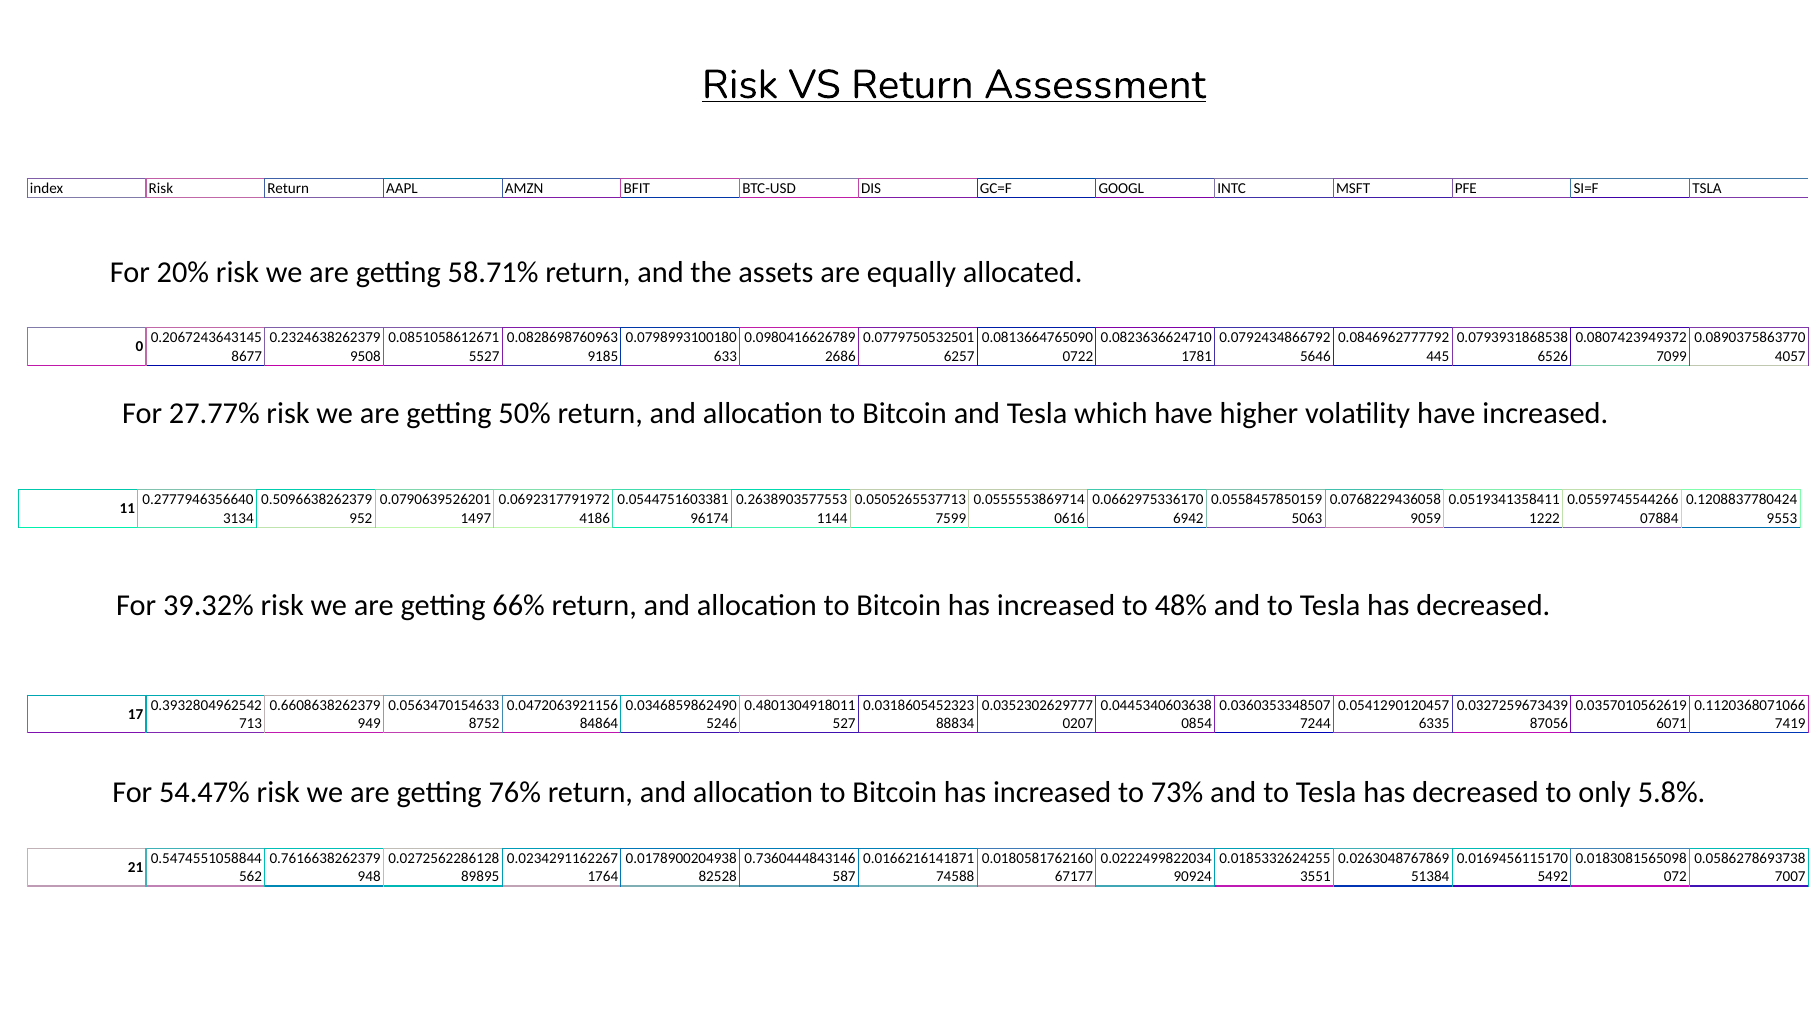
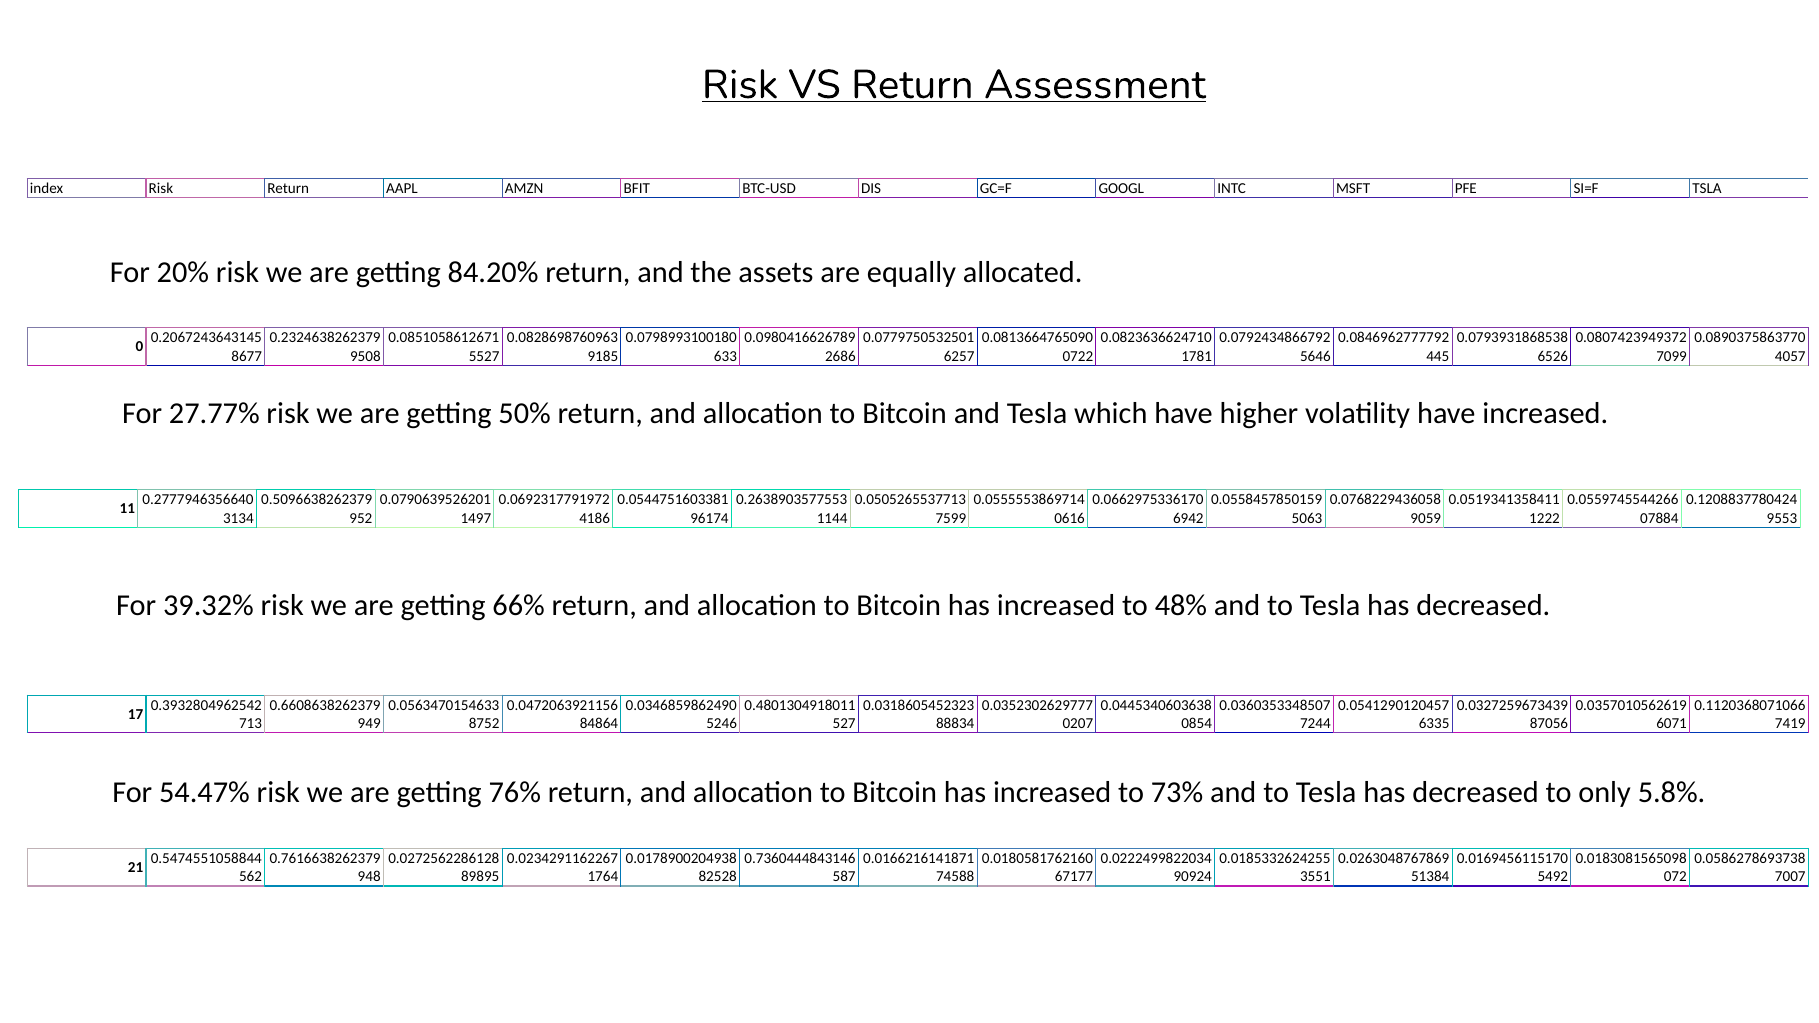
58.71%: 58.71% -> 84.20% (493, 272)
